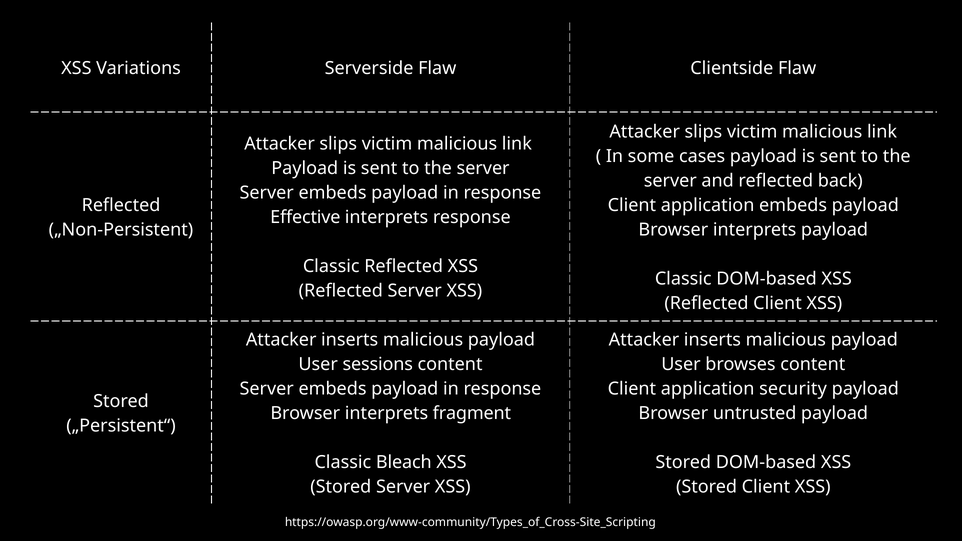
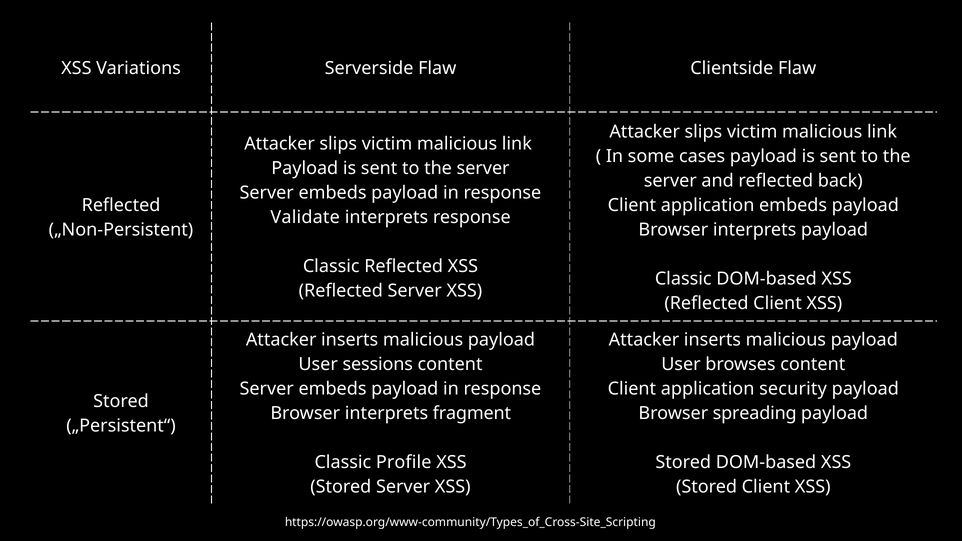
Effective: Effective -> Validate (305, 217)
untrusted: untrusted -> spreading (755, 414)
Bleach: Bleach -> Profile (404, 463)
